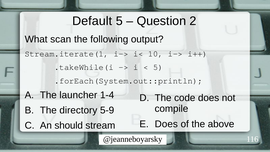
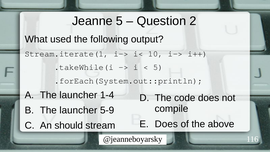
Default: Default -> Jeanne (92, 21)
scan: scan -> used (61, 39)
directory: directory -> launcher (78, 110)
